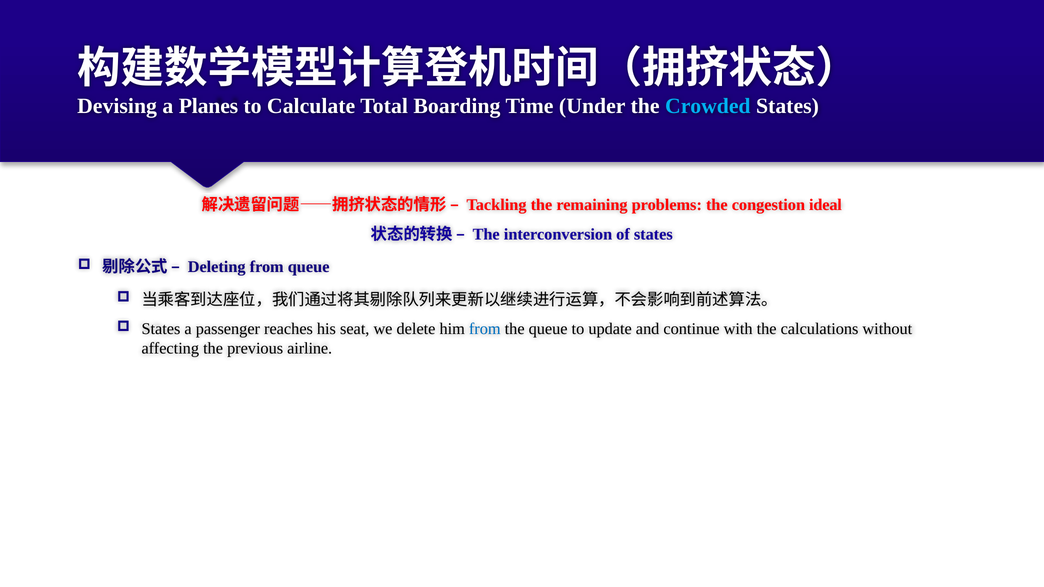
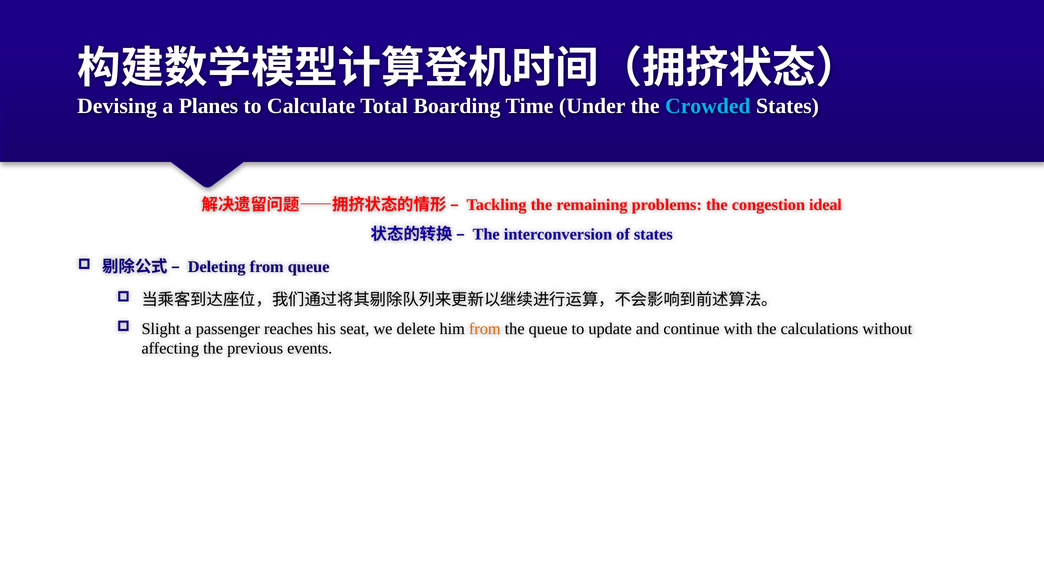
States: States -> Slight (161, 329)
from colour: blue -> orange (485, 329)
airline: airline -> events (310, 349)
